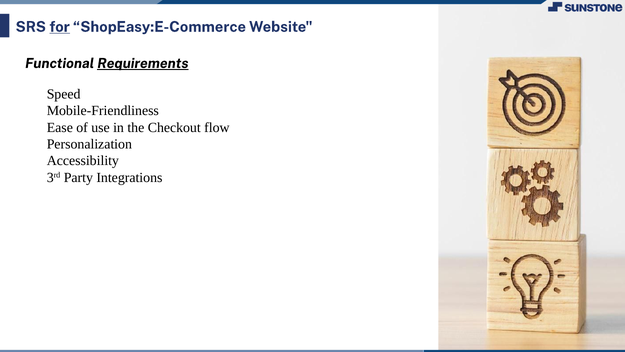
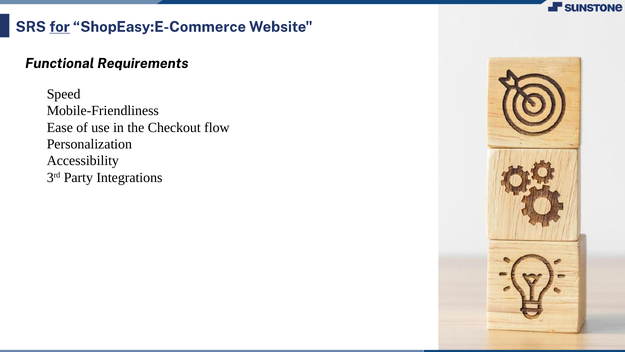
Requirements underline: present -> none (143, 63)
